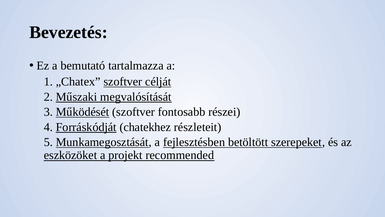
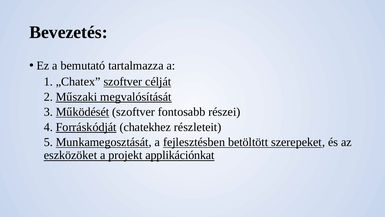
recommended: recommended -> applikációnkat (180, 155)
